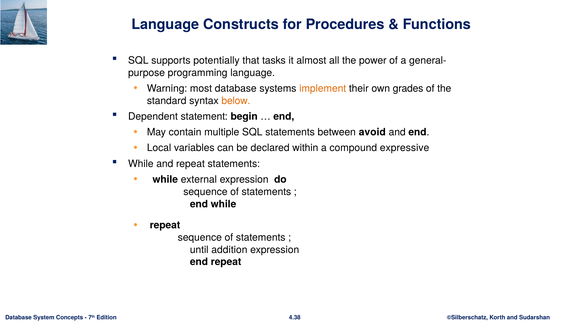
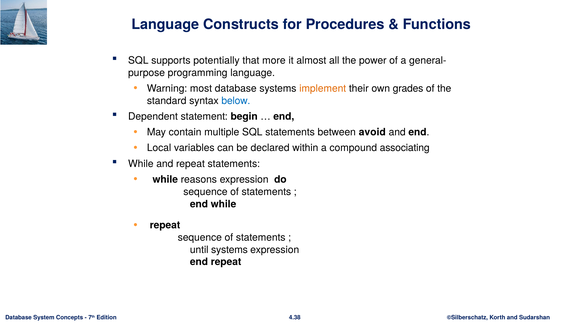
tasks: tasks -> more (274, 60)
below colour: orange -> blue (236, 100)
expressive: expressive -> associating (405, 148)
external: external -> reasons (199, 179)
until addition: addition -> systems (229, 249)
